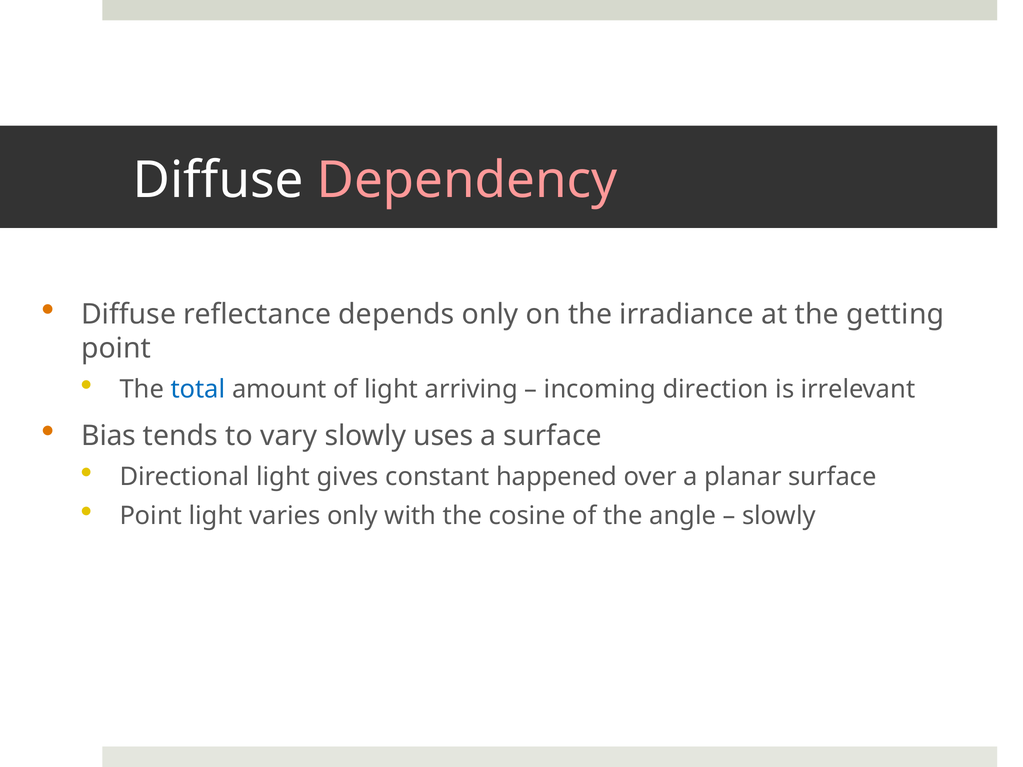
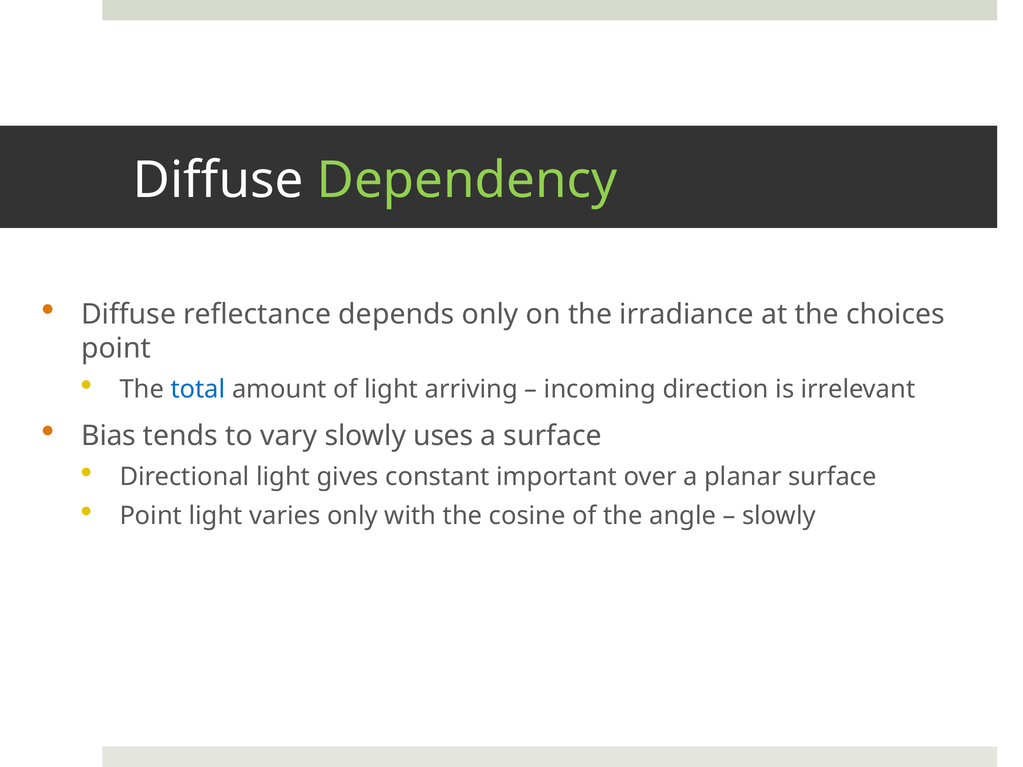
Dependency colour: pink -> light green (467, 180)
getting: getting -> choices (895, 315)
happened: happened -> important (557, 477)
